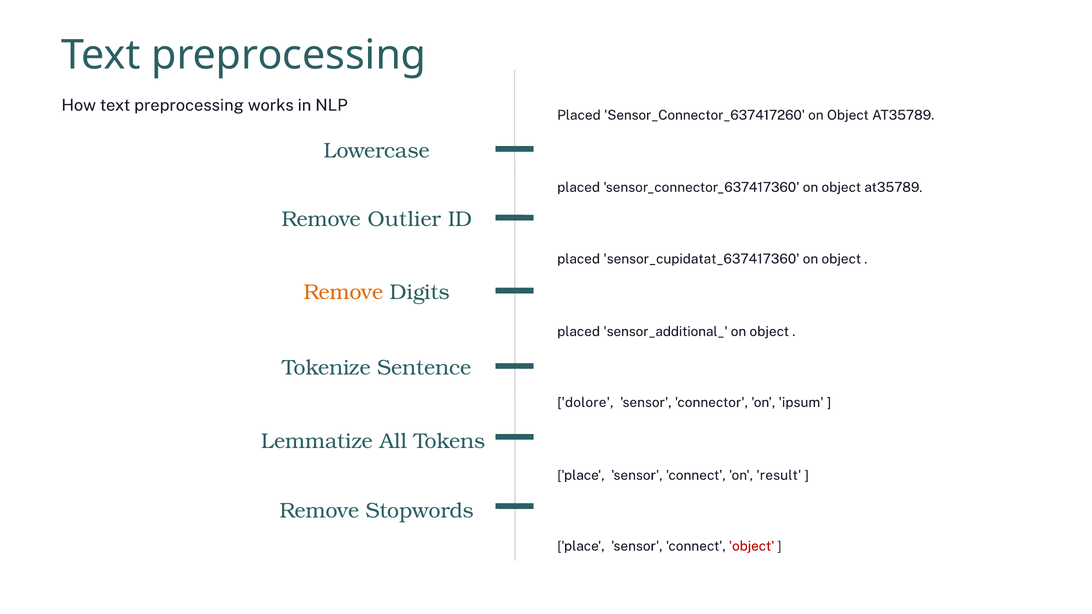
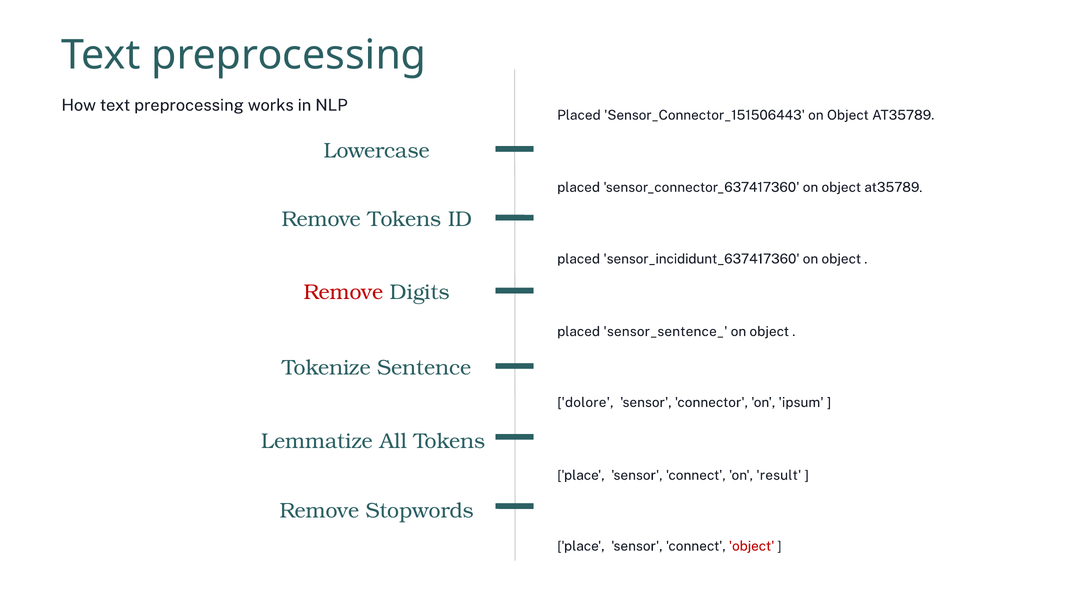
Sensor_Connector_637417260: Sensor_Connector_637417260 -> Sensor_Connector_151506443 (705, 115)
Remove Outlier: Outlier -> Tokens (404, 219)
sensor_cupidatat_637417360: sensor_cupidatat_637417360 -> sensor_incididunt_637417360 (702, 259)
Remove colour: orange -> red (344, 292)
sensor_additional_: sensor_additional_ -> sensor_sentence_ (665, 332)
